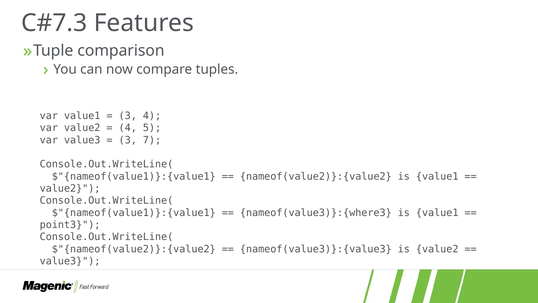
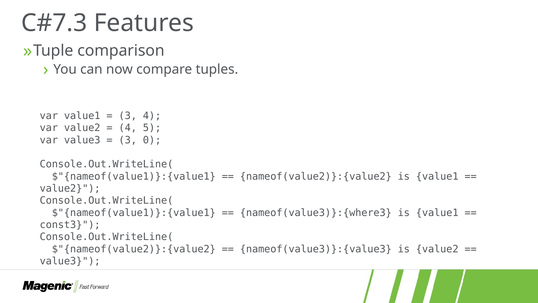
7: 7 -> 0 (152, 140)
point3: point3 -> const3 (70, 225)
